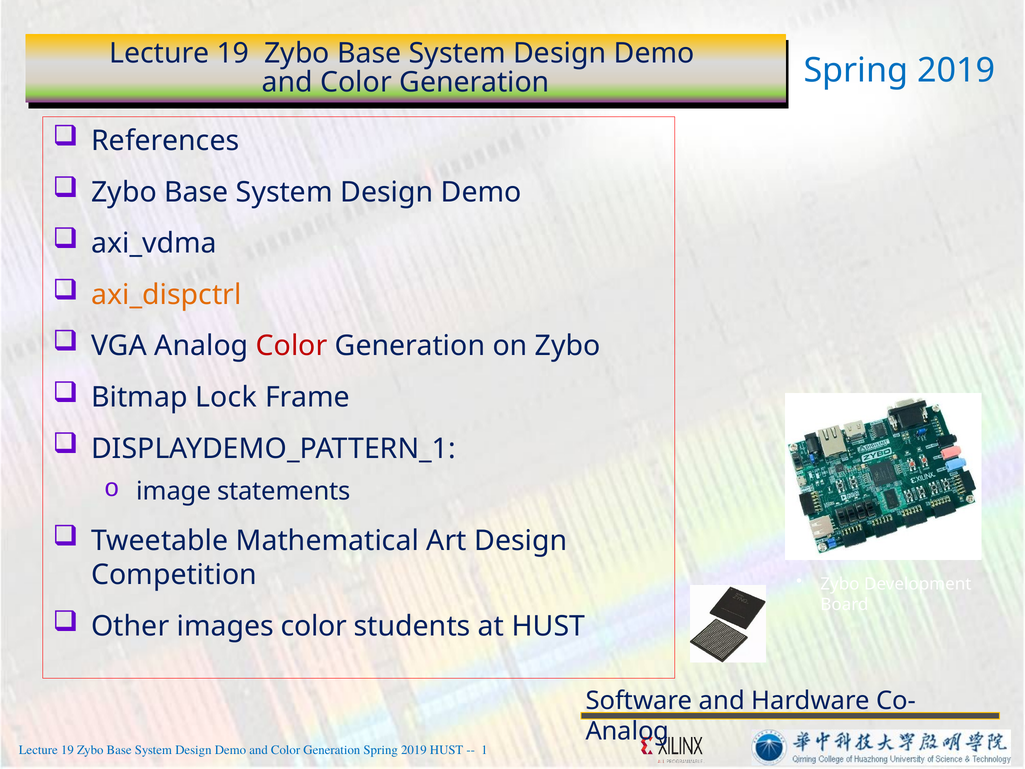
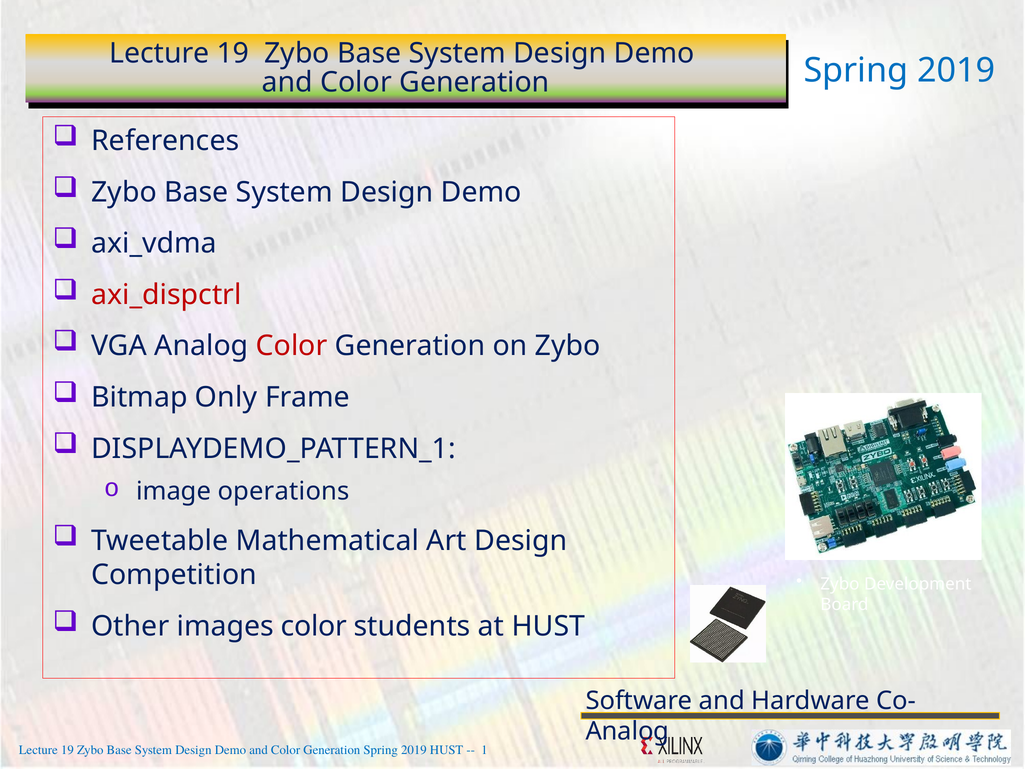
axi_dispctrl colour: orange -> red (166, 295)
Lock: Lock -> Only (226, 397)
statements: statements -> operations (284, 491)
